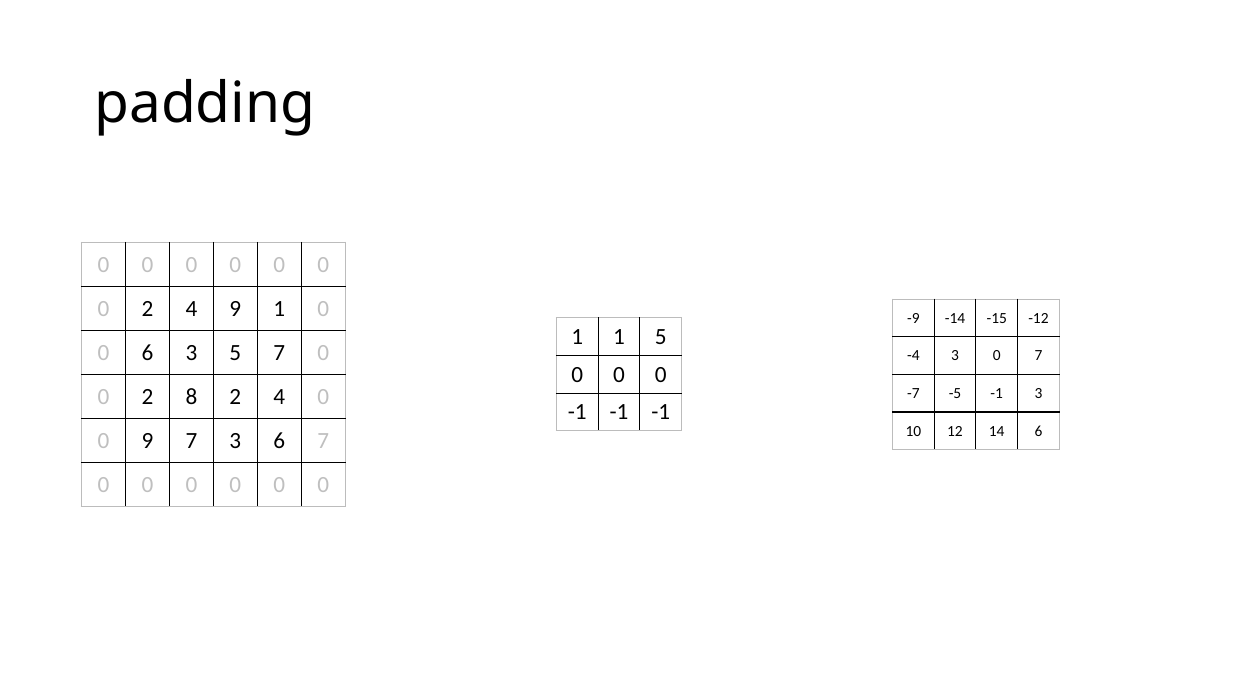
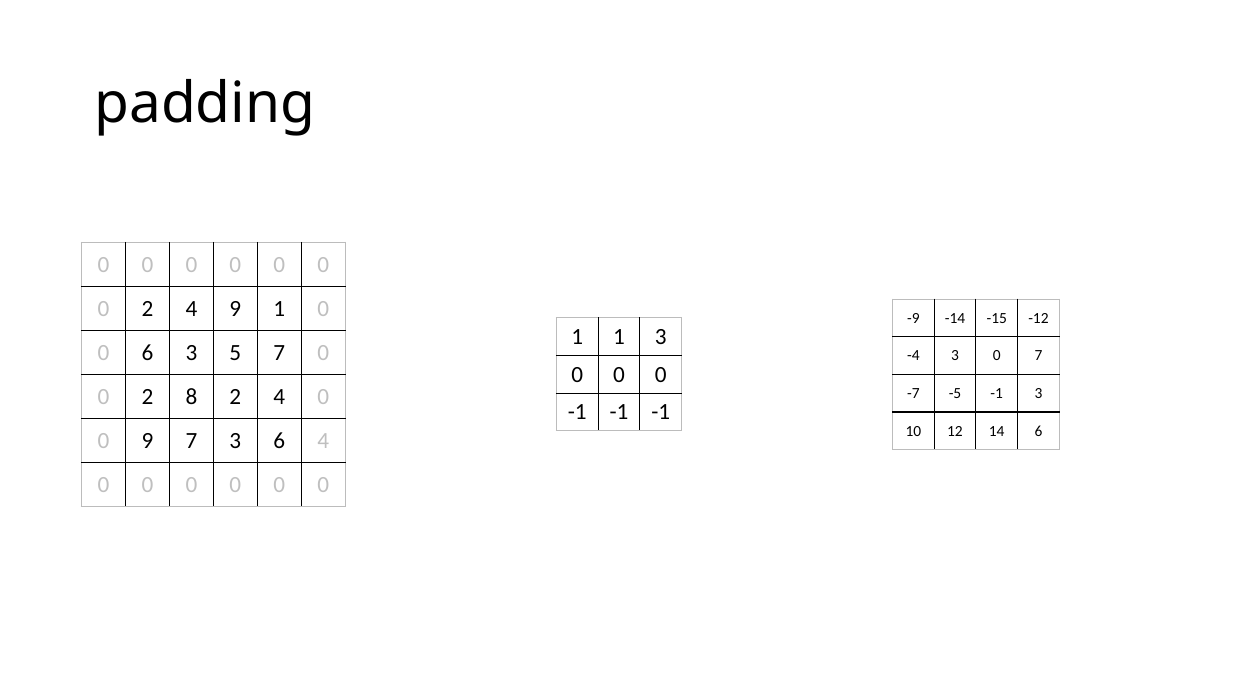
1 5: 5 -> 3 (661, 337)
6 7: 7 -> 4 (323, 441)
